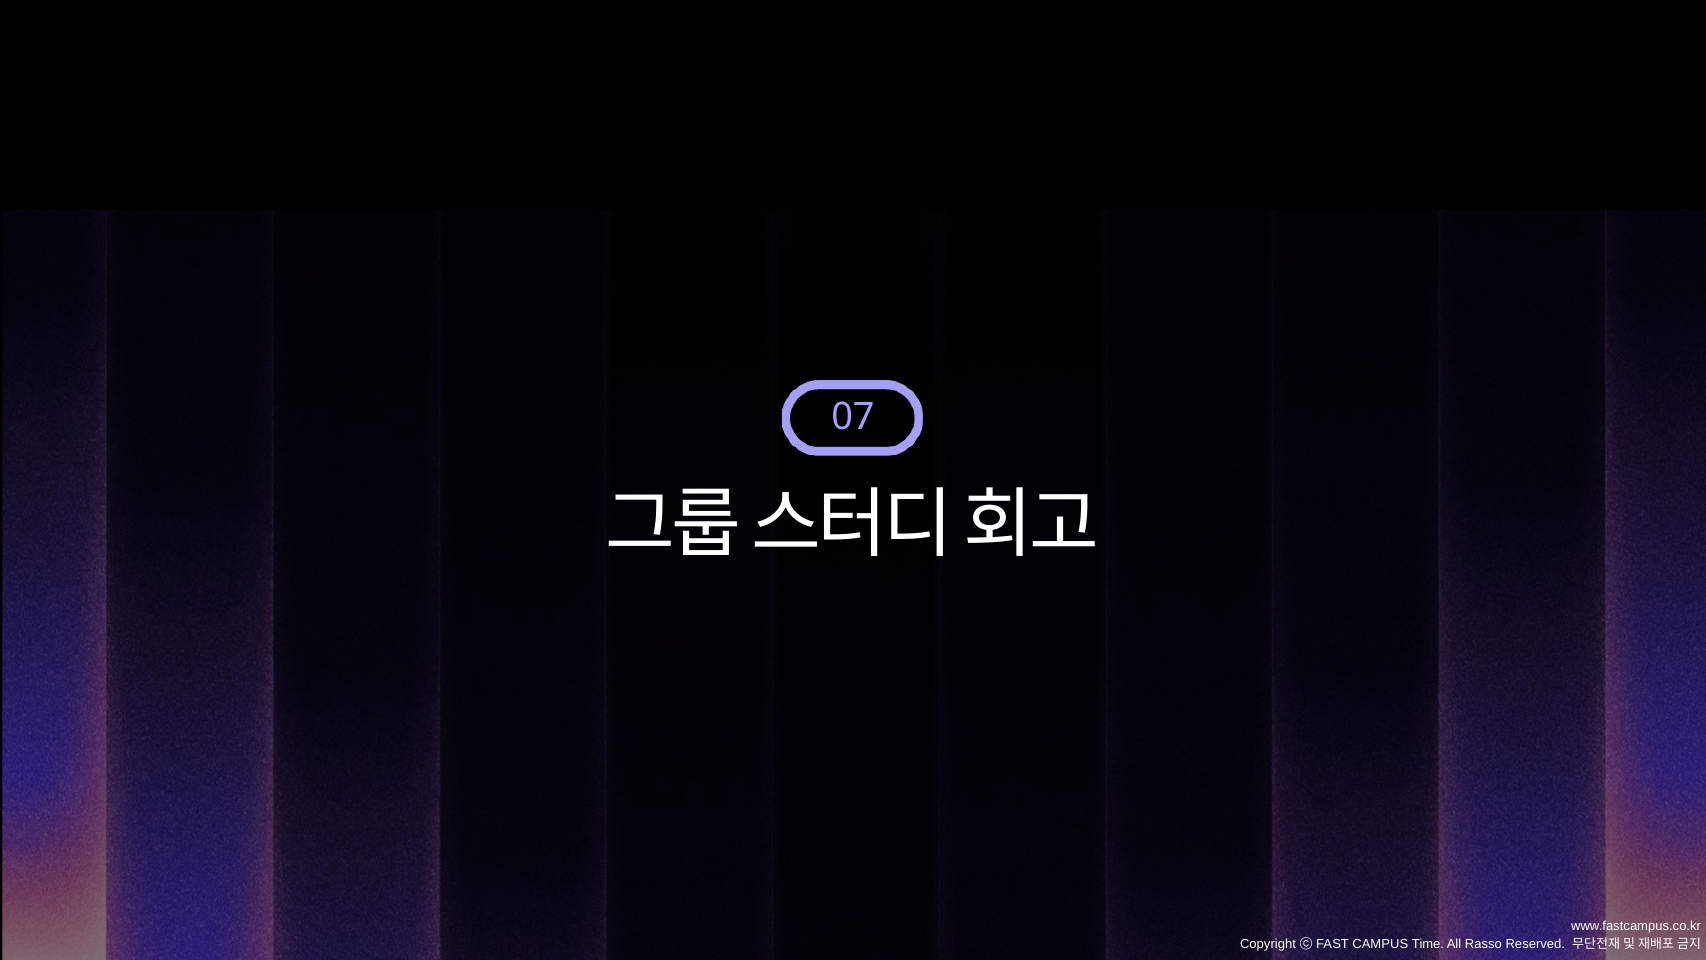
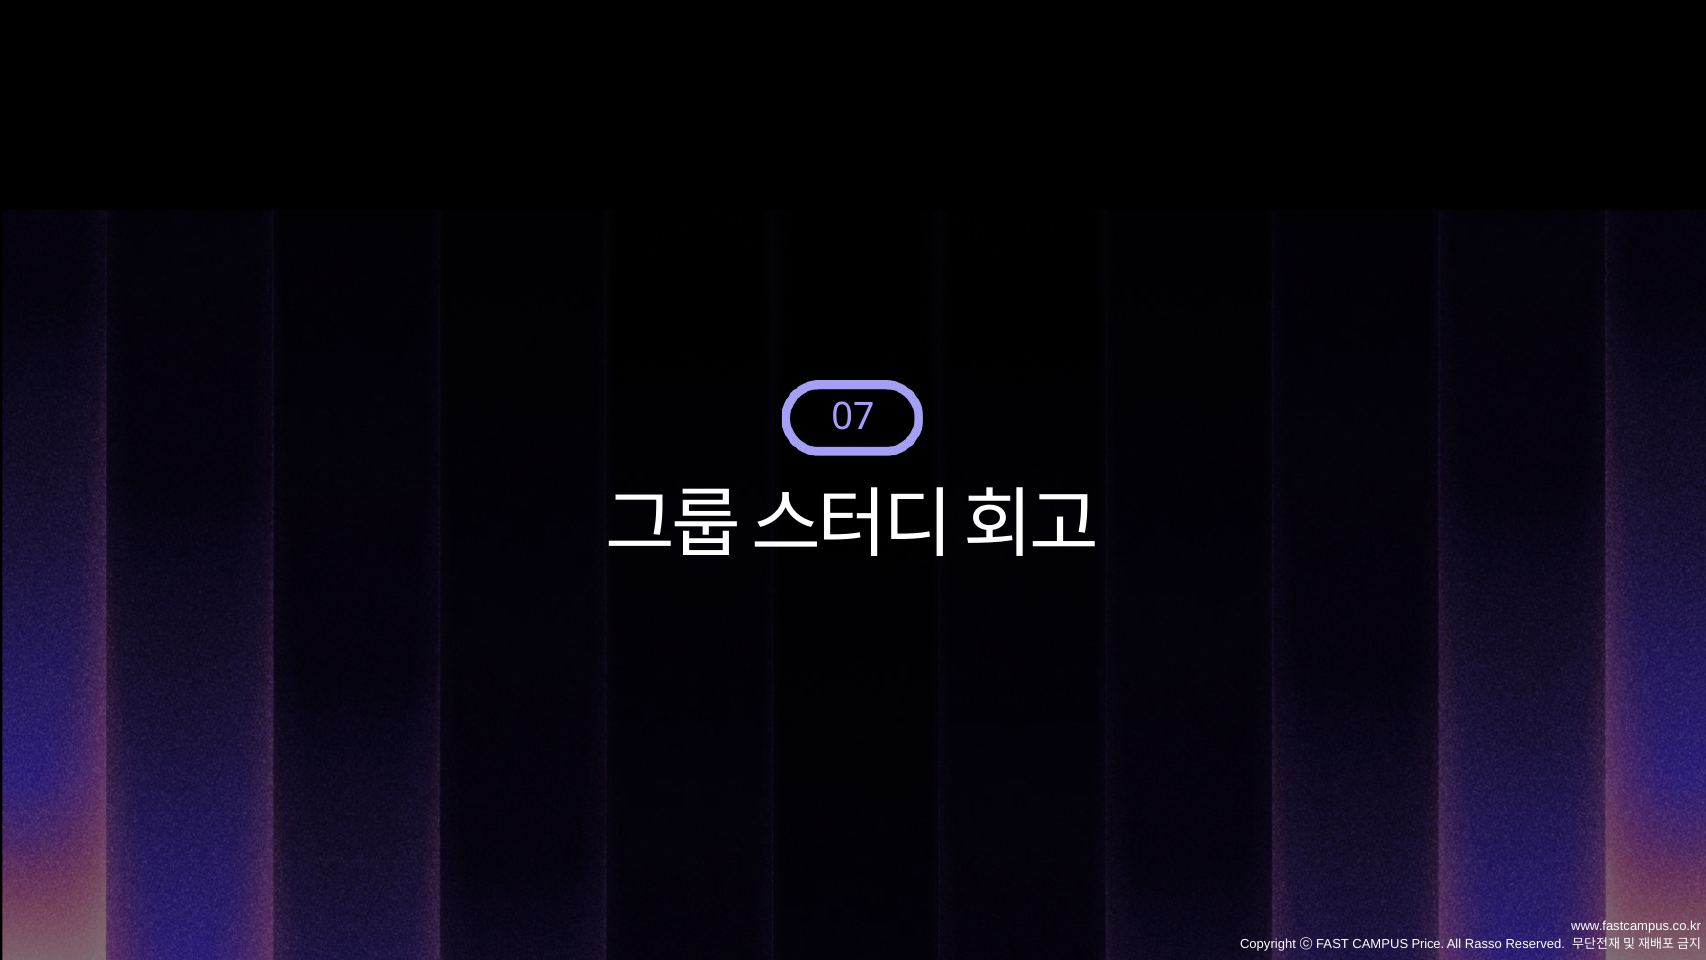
Time: Time -> Price (1428, 944)
